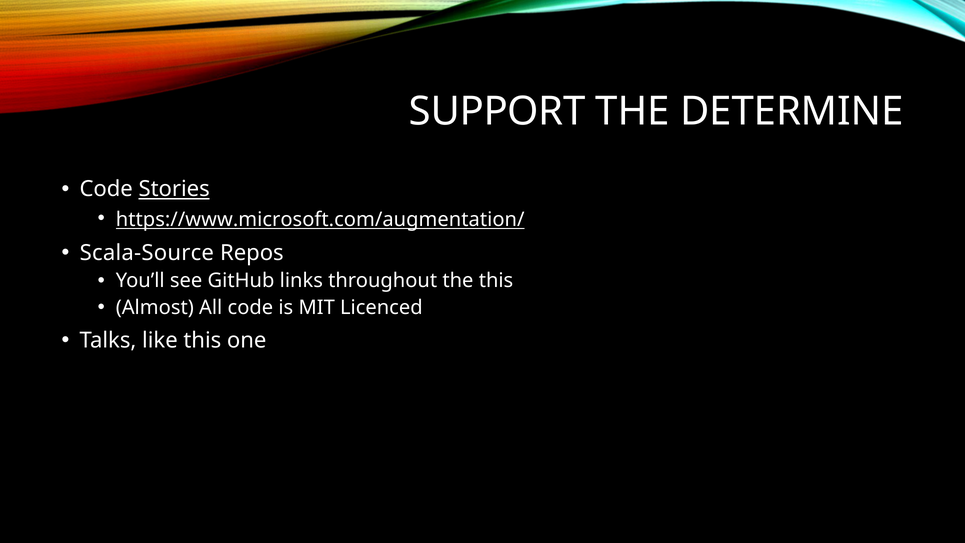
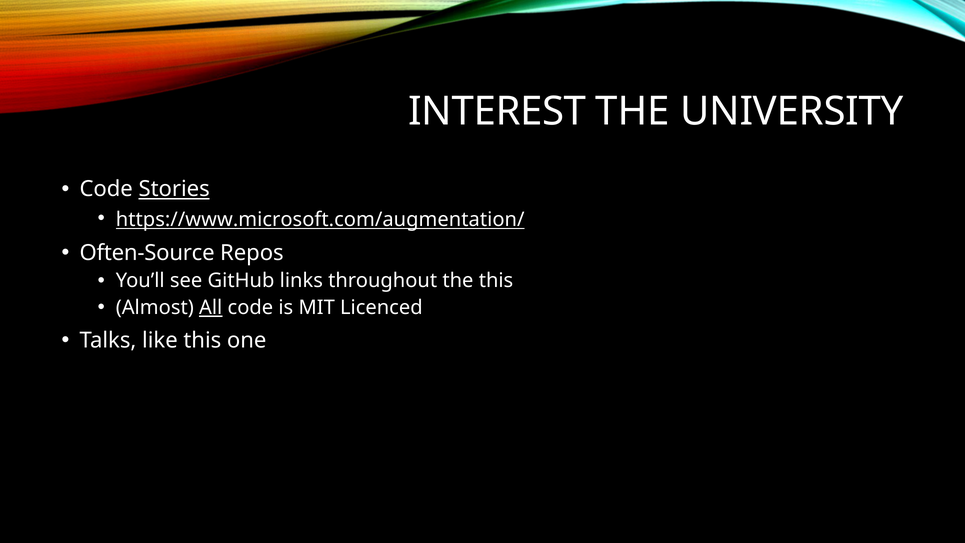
SUPPORT: SUPPORT -> INTEREST (497, 111)
DETERMINE: DETERMINE -> UNIVERSITY (792, 111)
Scala-Source: Scala-Source -> Often-Source (147, 253)
All underline: none -> present (211, 307)
